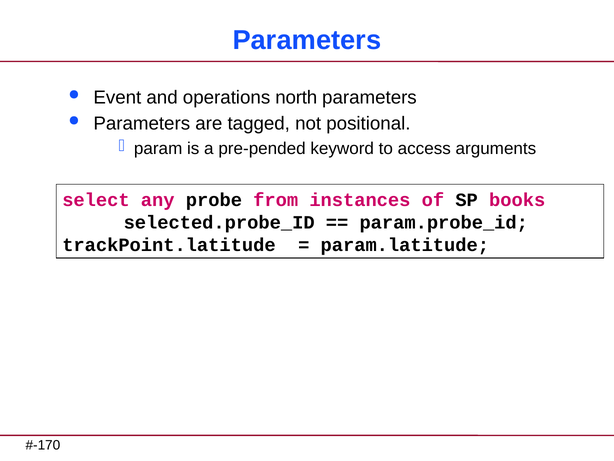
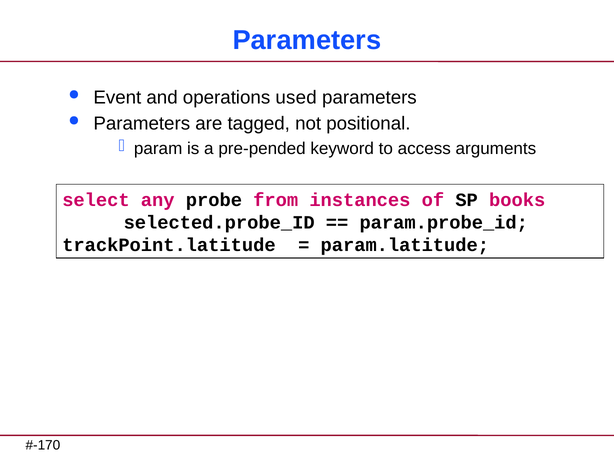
north: north -> used (296, 97)
